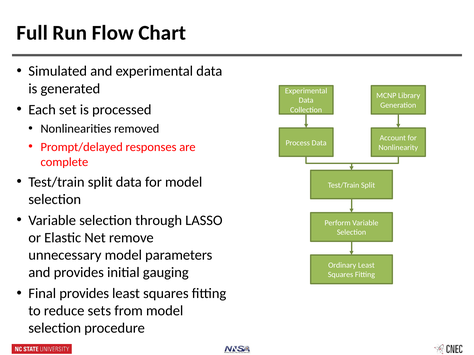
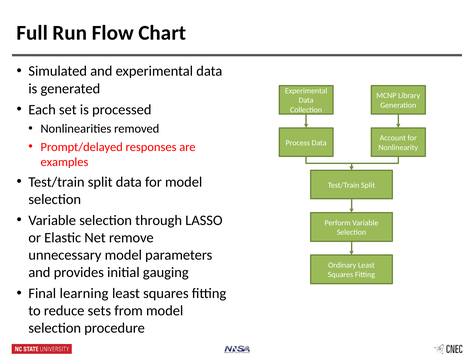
complete: complete -> examples (64, 162)
Final provides: provides -> learning (84, 294)
